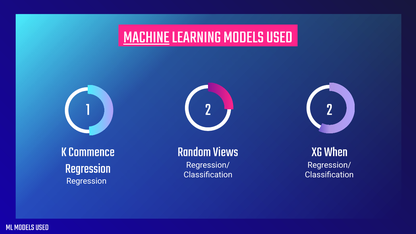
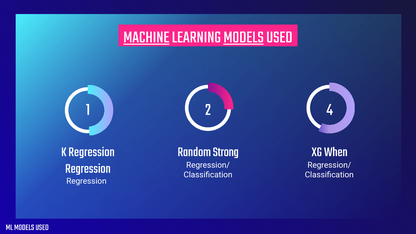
MODELS underline: none -> present (244, 37)
1 2: 2 -> 4 (330, 109)
K Commence: Commence -> Regression (92, 152)
Views: Views -> Strong (226, 152)
